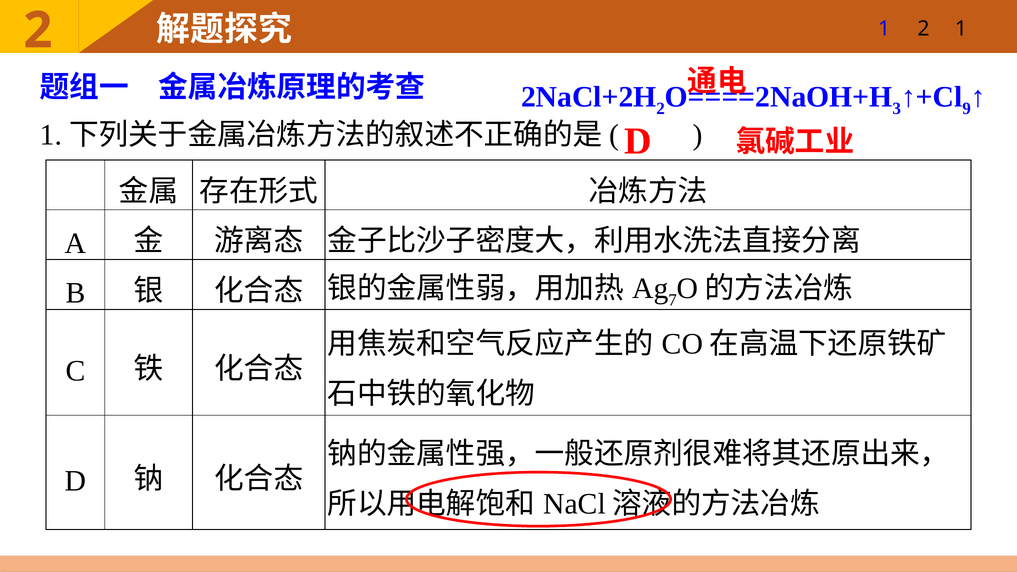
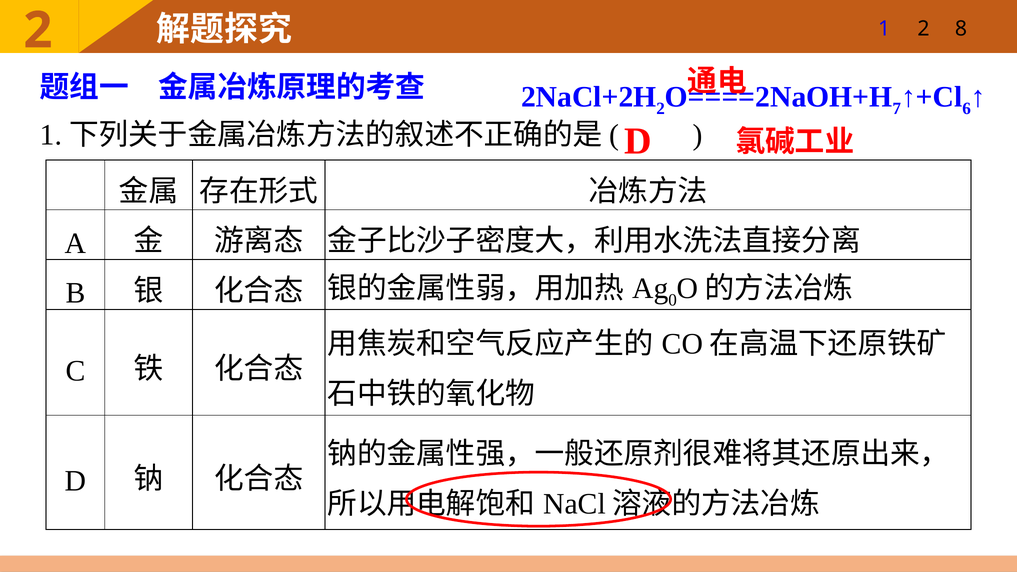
2 1: 1 -> 8 (961, 29)
3: 3 -> 7 (897, 109)
9: 9 -> 6 (967, 109)
7: 7 -> 0 (673, 300)
